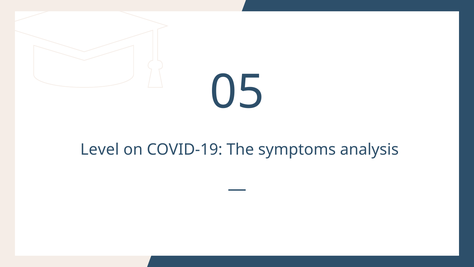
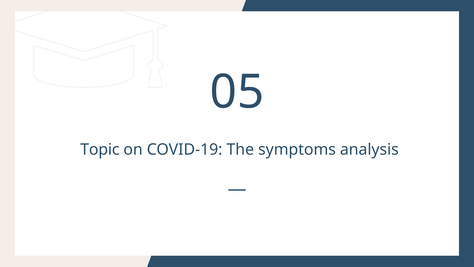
Level: Level -> Topic (100, 149)
